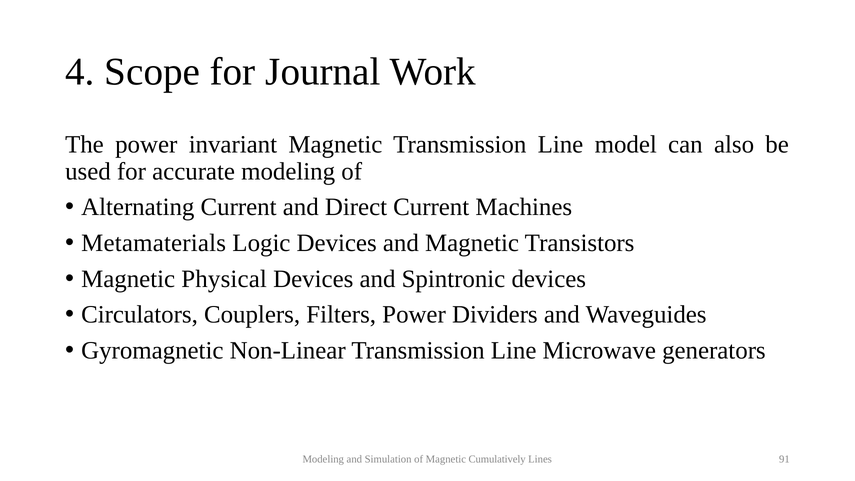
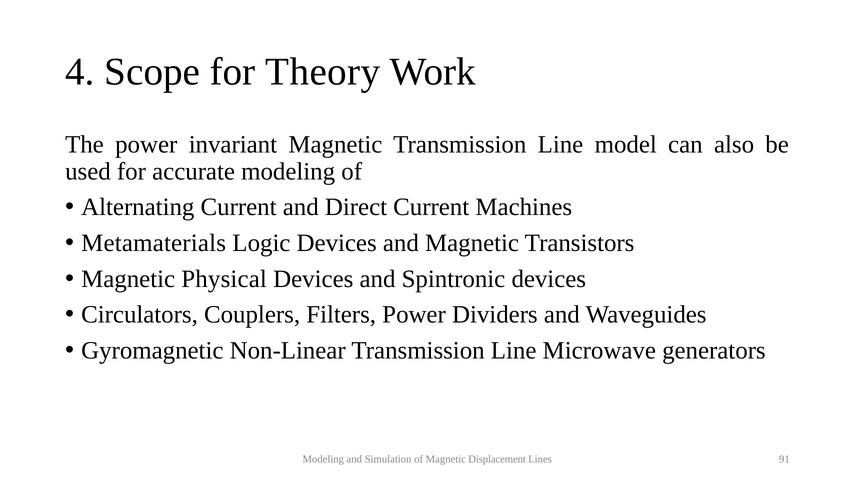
Journal: Journal -> Theory (323, 72)
Cumulatively: Cumulatively -> Displacement (497, 459)
